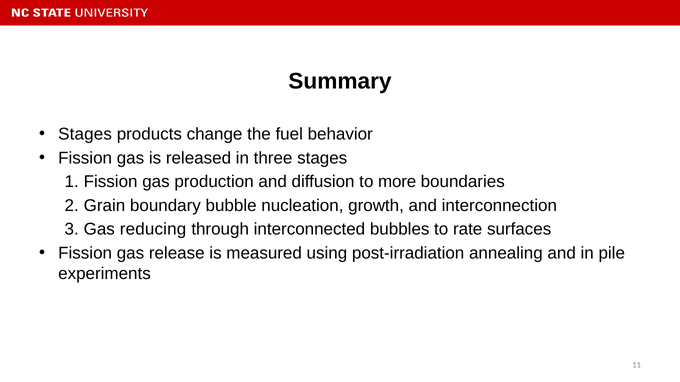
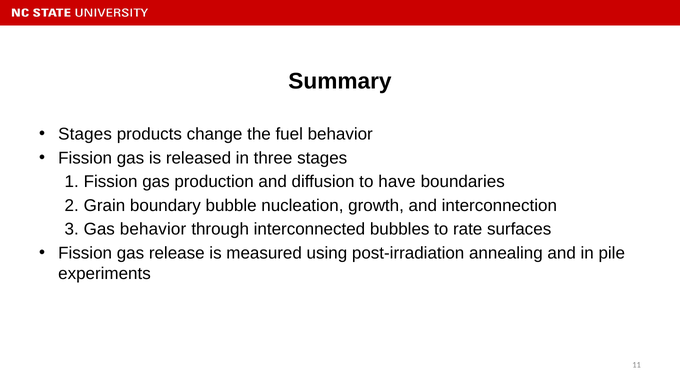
more: more -> have (397, 182)
Gas reducing: reducing -> behavior (153, 230)
